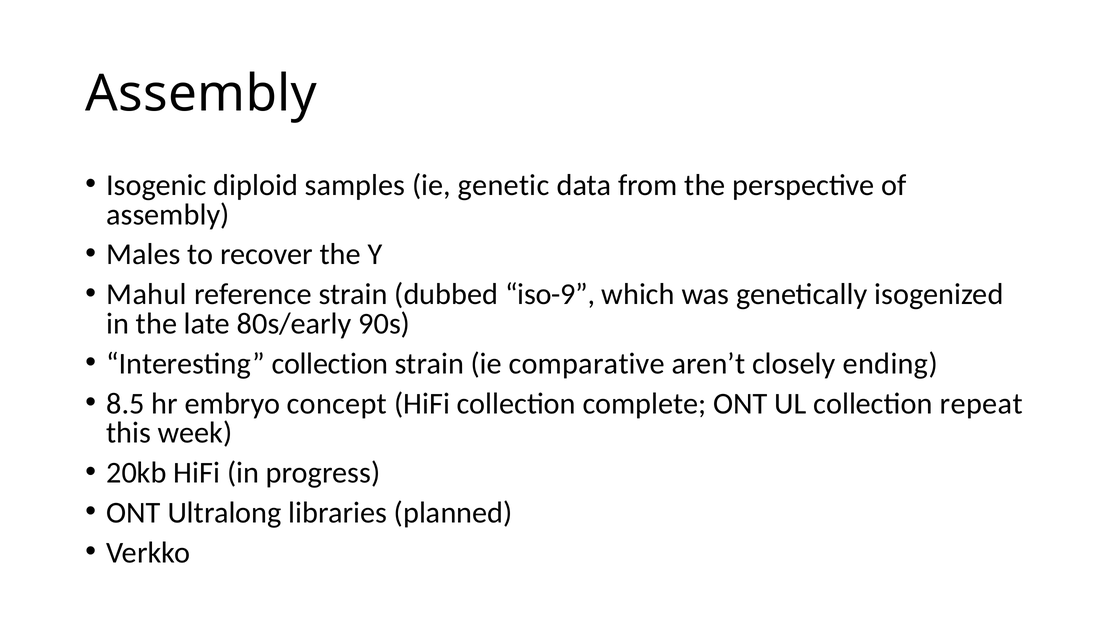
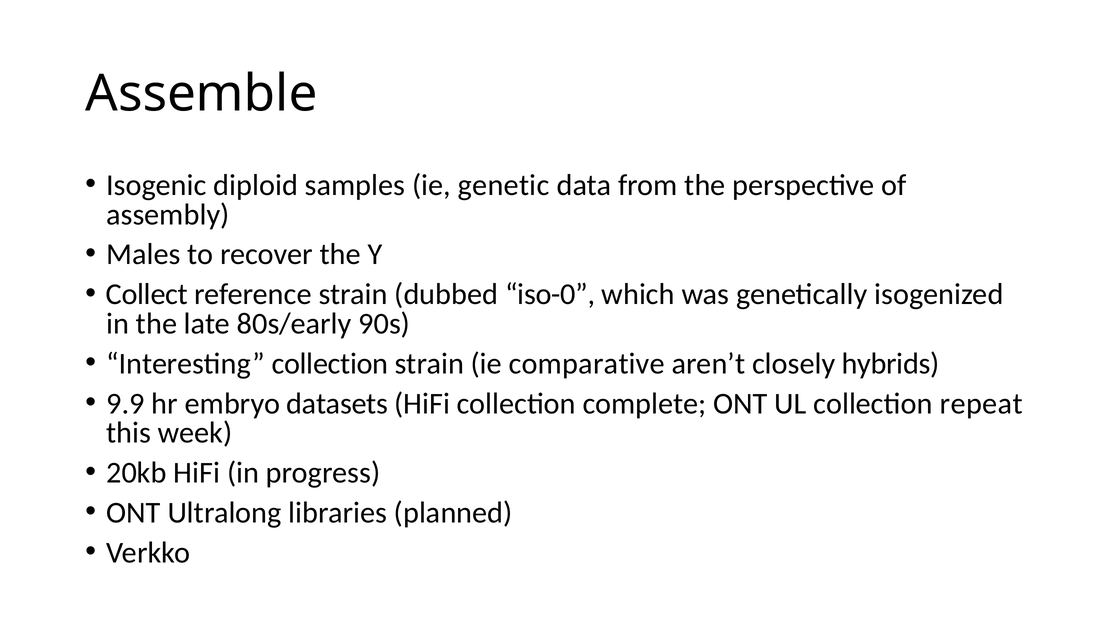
Assembly: Assembly -> Assemble (201, 94)
Mahul: Mahul -> Collect (147, 295)
iso-9: iso-9 -> iso-0 (550, 295)
ending: ending -> hybrids (891, 364)
8.5: 8.5 -> 9.9 (125, 404)
concept: concept -> datasets (337, 404)
